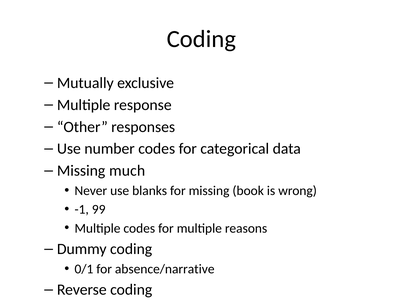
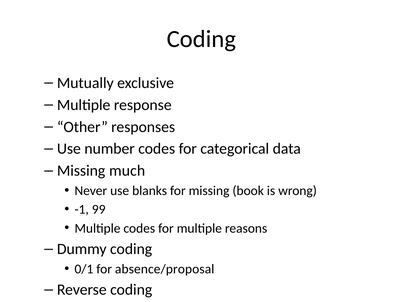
absence/narrative: absence/narrative -> absence/proposal (165, 269)
